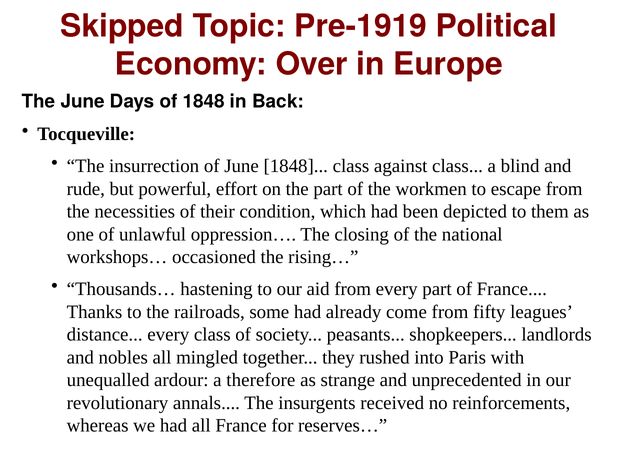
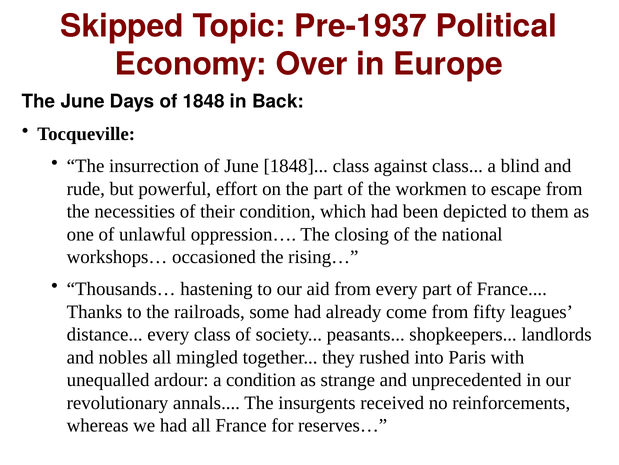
Pre-1919: Pre-1919 -> Pre-1937 (361, 26)
a therefore: therefore -> condition (261, 379)
